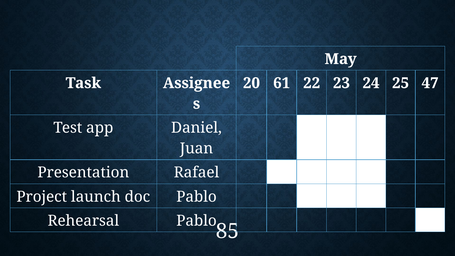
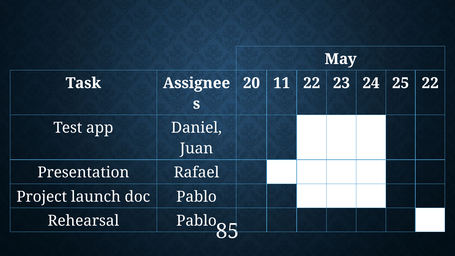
61: 61 -> 11 (282, 83)
25 47: 47 -> 22 (430, 83)
